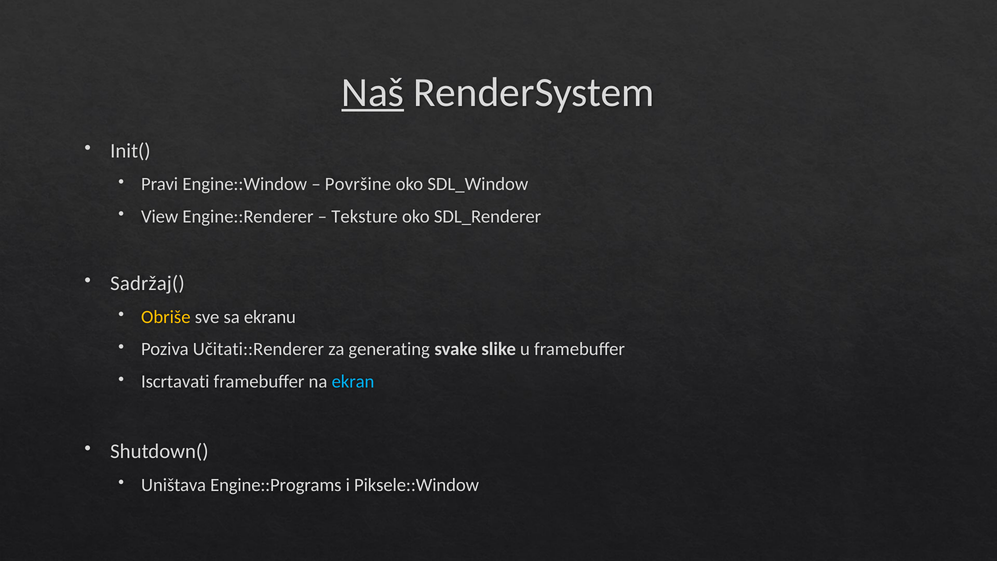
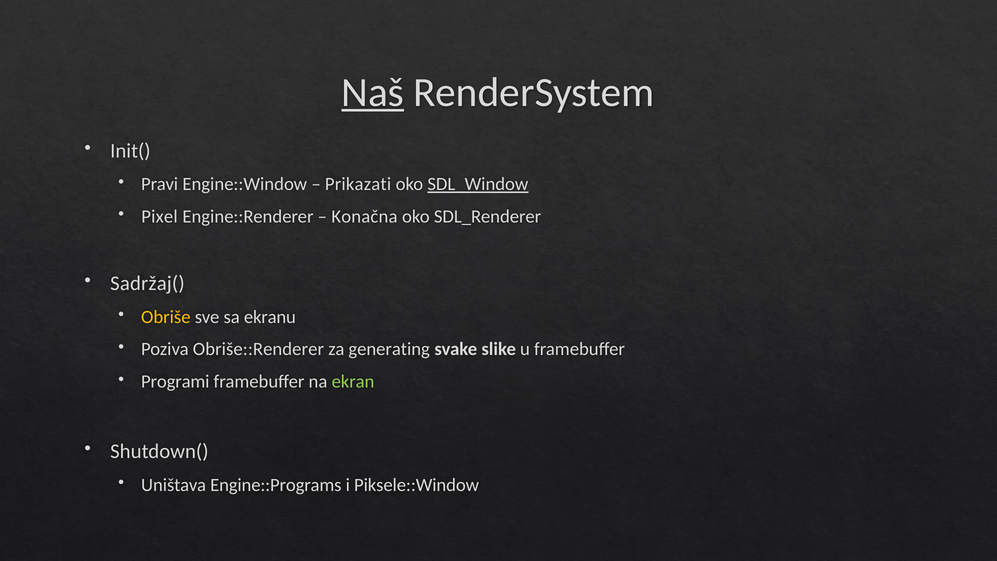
Površine: Površine -> Prikazati (358, 184)
SDL_Window underline: none -> present (478, 184)
View: View -> Pixel (160, 217)
Teksture: Teksture -> Konačna (364, 217)
Učitati::Renderer: Učitati::Renderer -> Obriše::Renderer (258, 349)
Iscrtavati: Iscrtavati -> Programi (175, 382)
ekran colour: light blue -> light green (353, 382)
